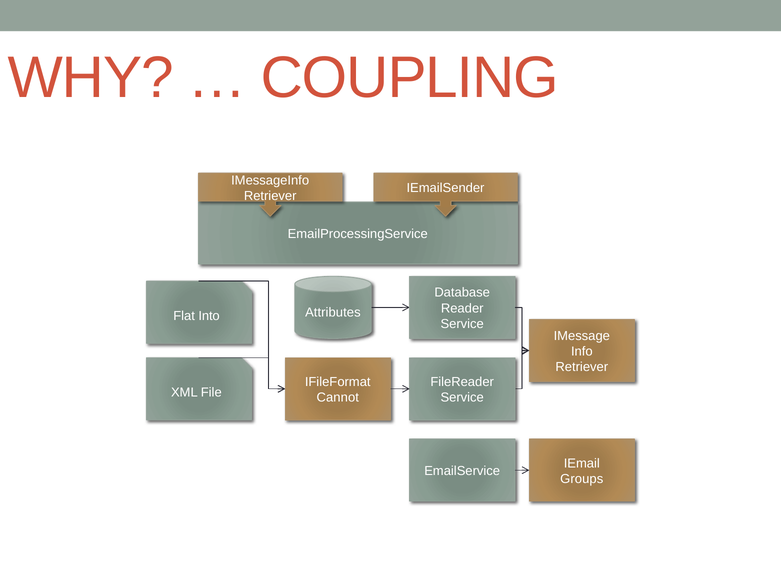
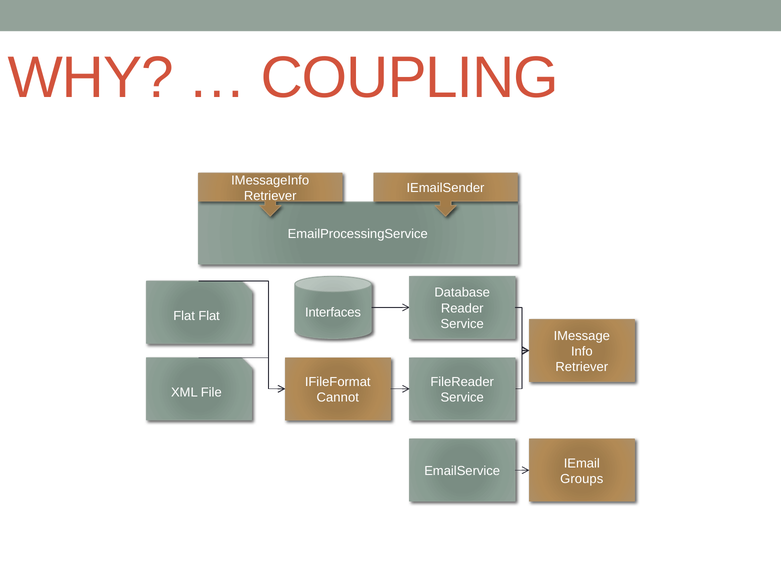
Attributes: Attributes -> Interfaces (333, 312)
Flat Into: Into -> Flat (209, 316)
